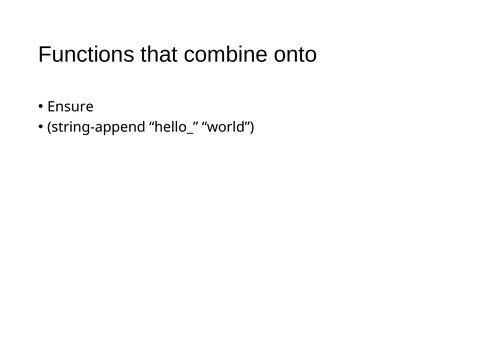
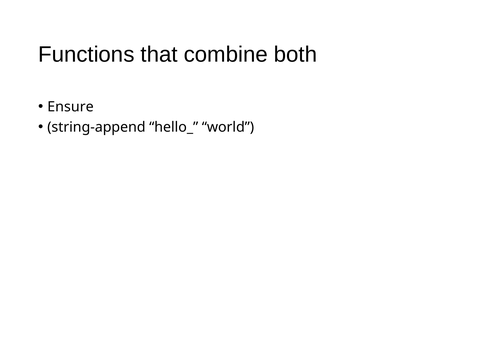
onto: onto -> both (296, 54)
